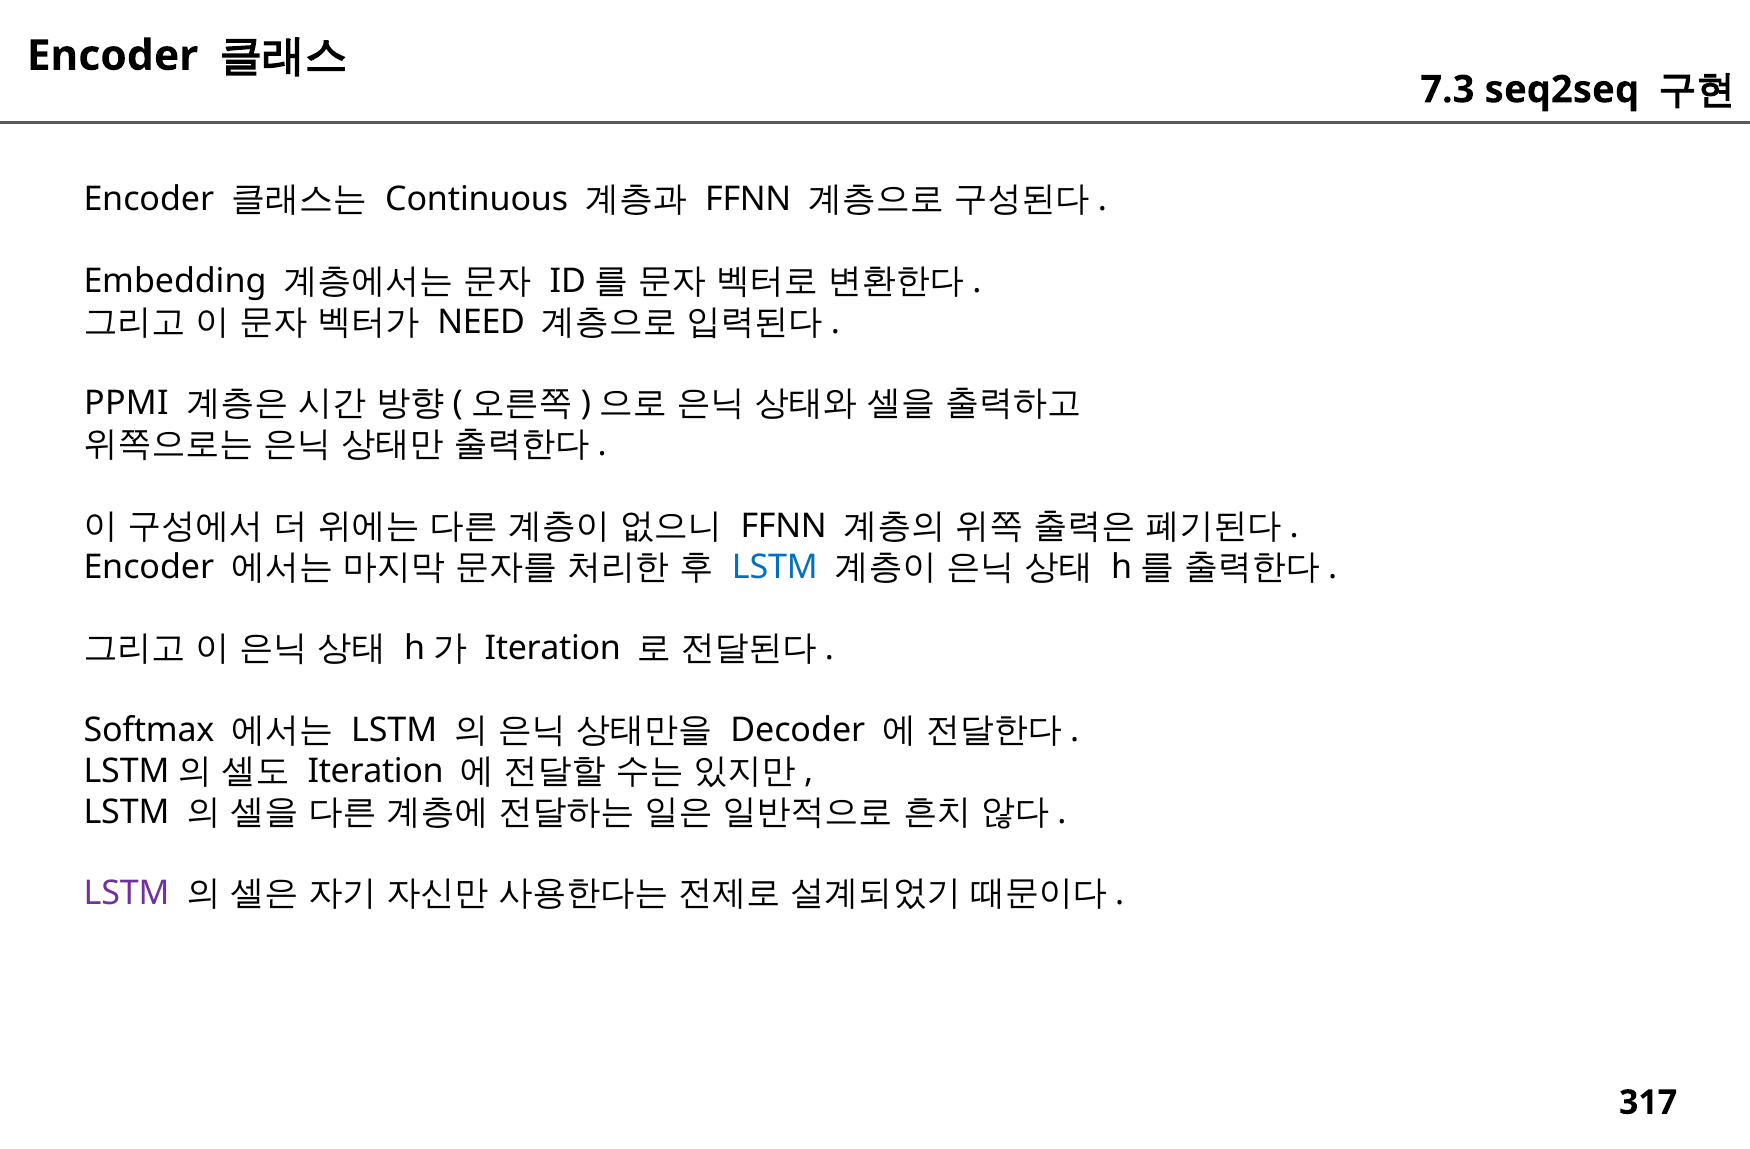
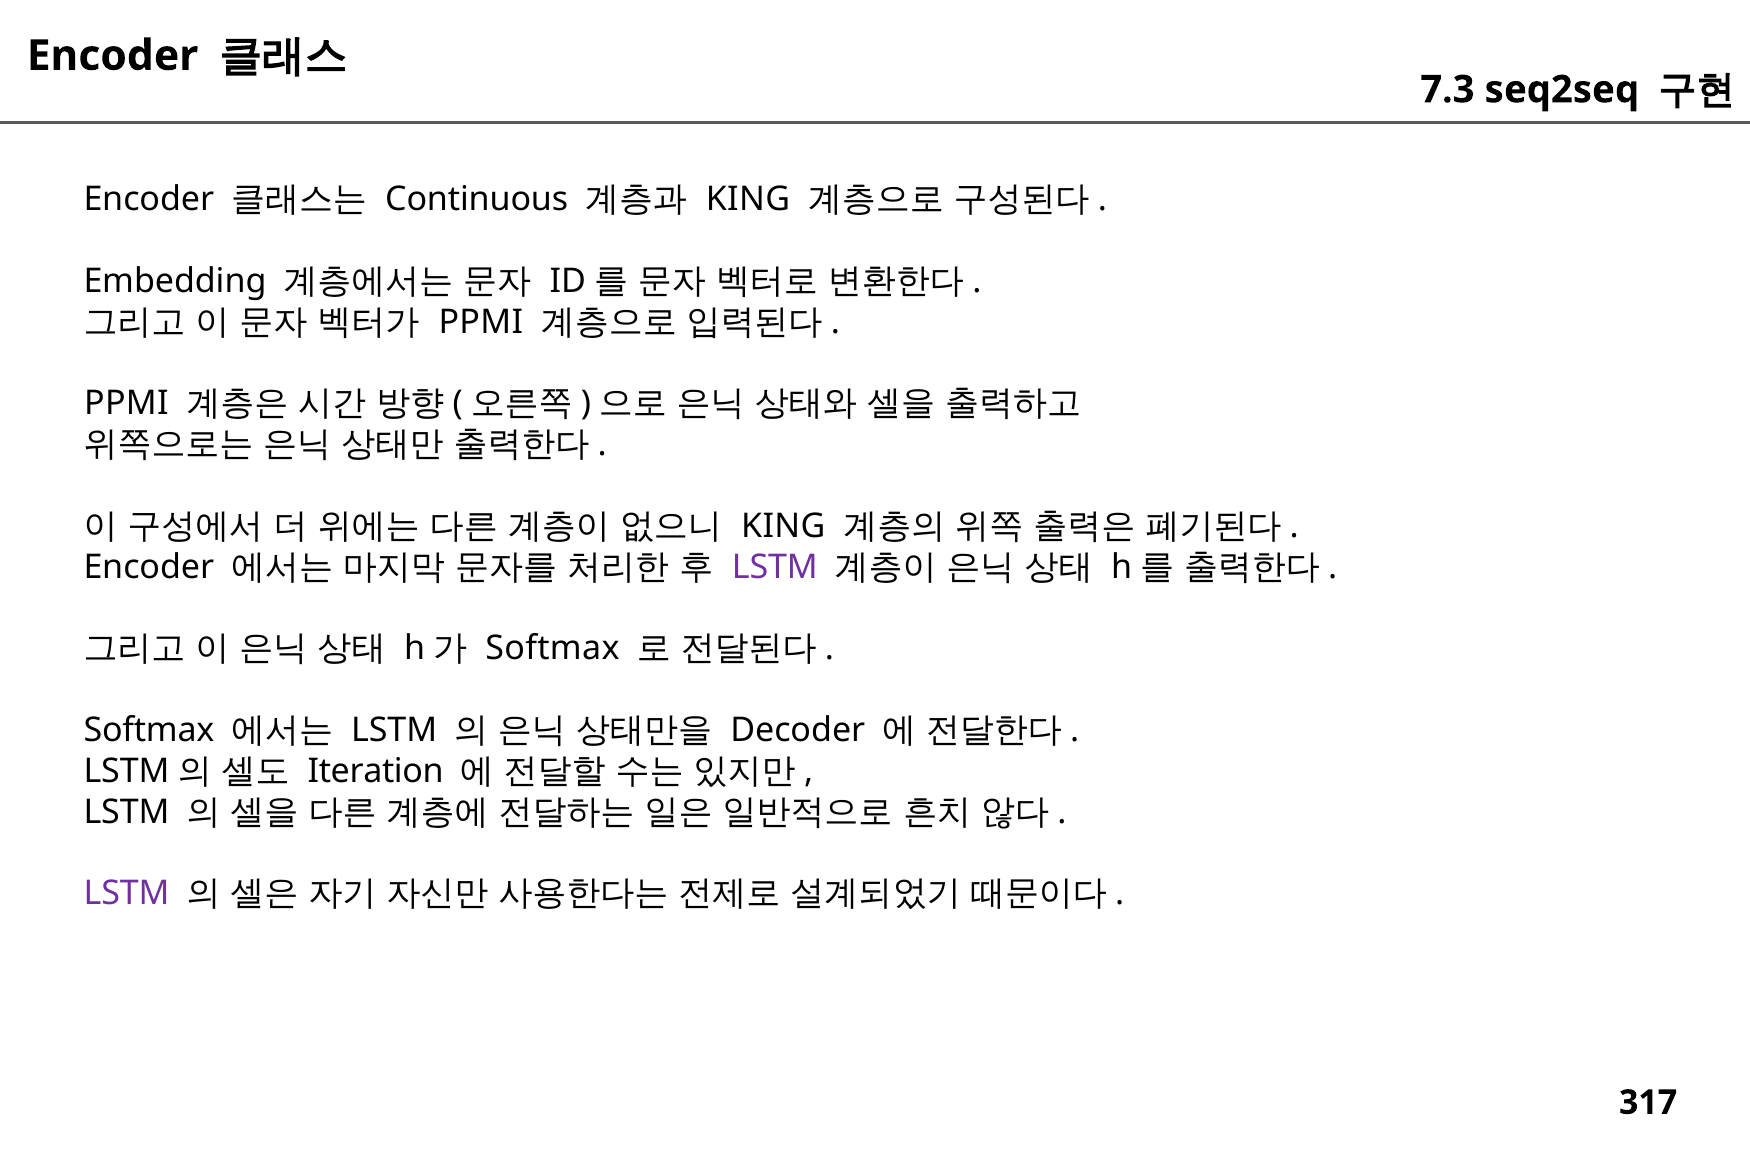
FFNN: FFNN -> KING (748, 200)
NEED: NEED -> PPMI (481, 322)
FFNN: FFNN -> KING (783, 526)
LSTM colour: blue -> purple (775, 567)
Iteration: Iteration -> Softmax (552, 649)
